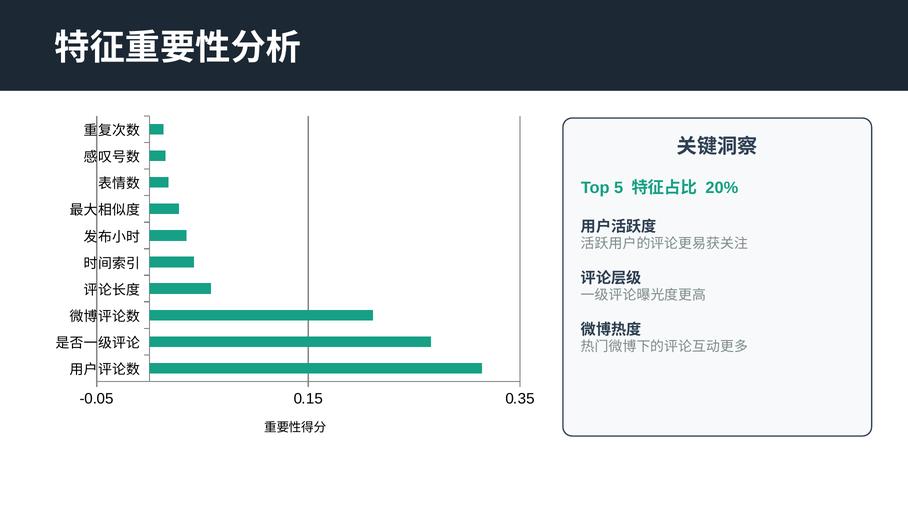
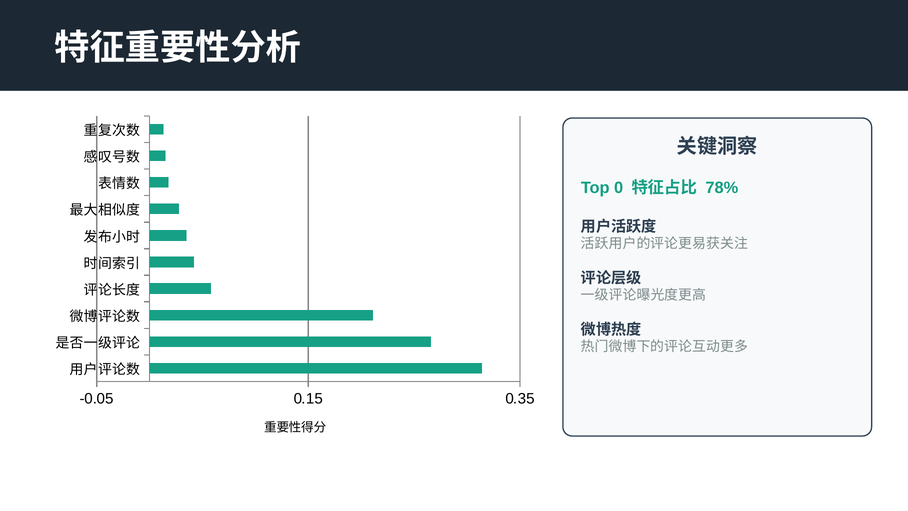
5: 5 -> 0 (619, 188)
20%: 20% -> 78% (722, 188)
